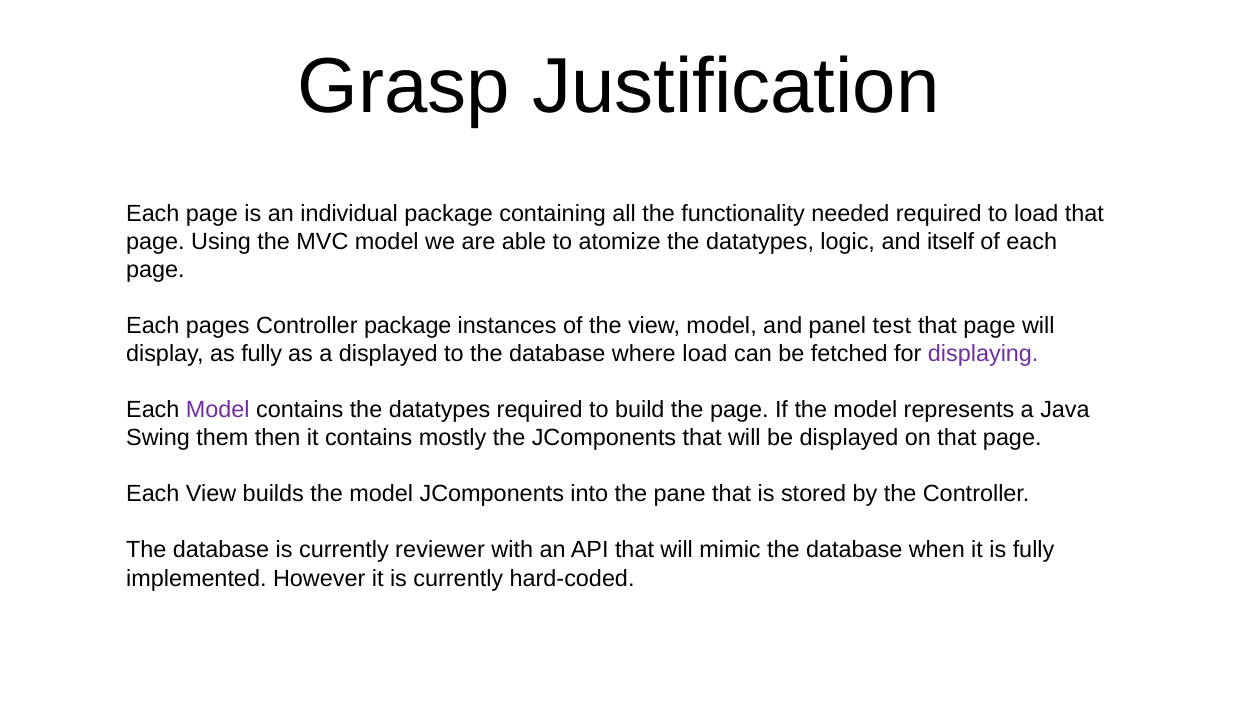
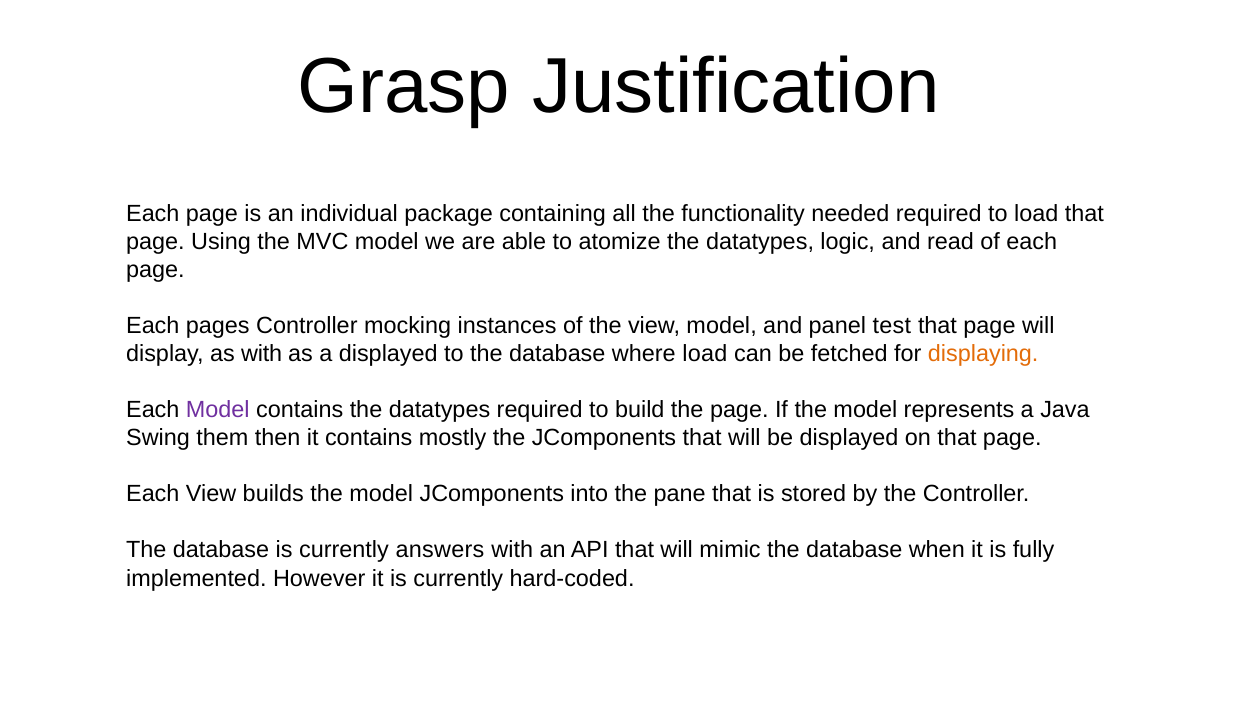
itself: itself -> read (950, 242)
Controller package: package -> mocking (408, 326)
as fully: fully -> with (262, 354)
displaying colour: purple -> orange (983, 354)
reviewer: reviewer -> answers (440, 551)
